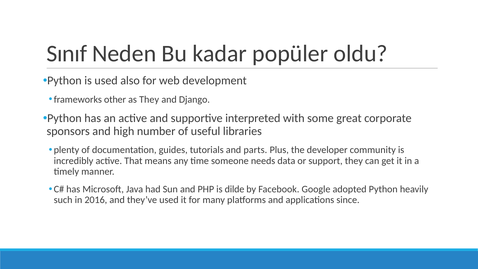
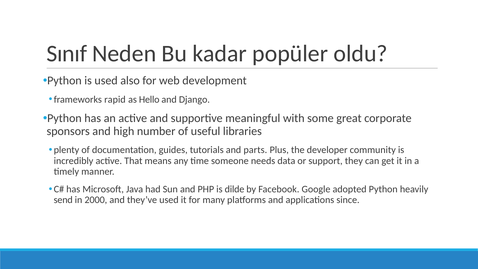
other: other -> rapid (115, 99)
as They: They -> Hello (149, 99)
interpreted: interpreted -> meaningful (253, 118)
such: such -> send (63, 200)
2016: 2016 -> 2000 (96, 200)
